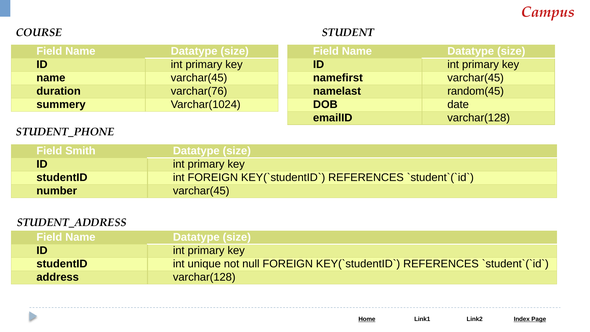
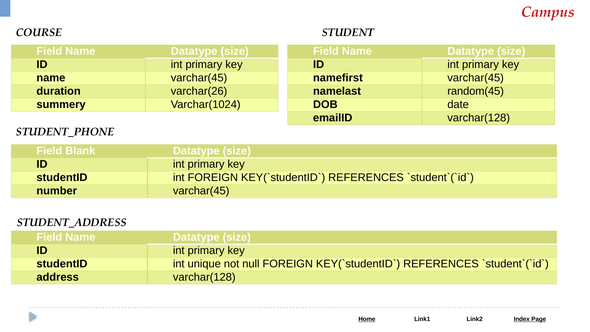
varchar(76: varchar(76 -> varchar(26 (199, 91)
Smith: Smith -> Blank (80, 151)
